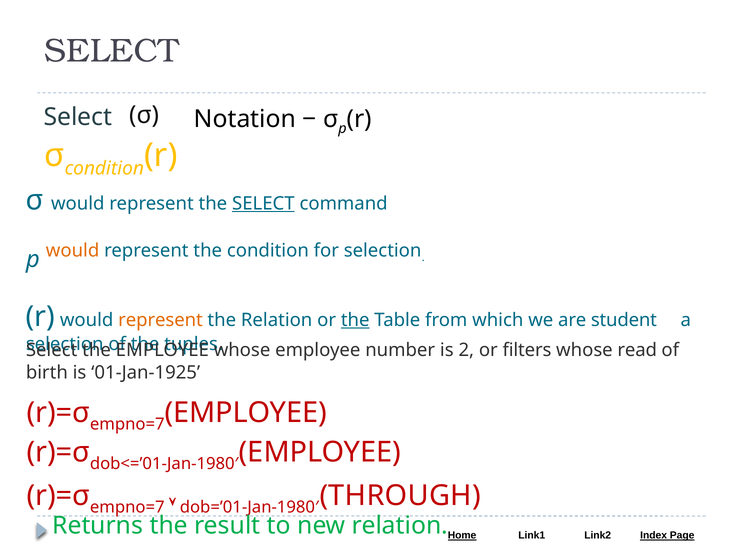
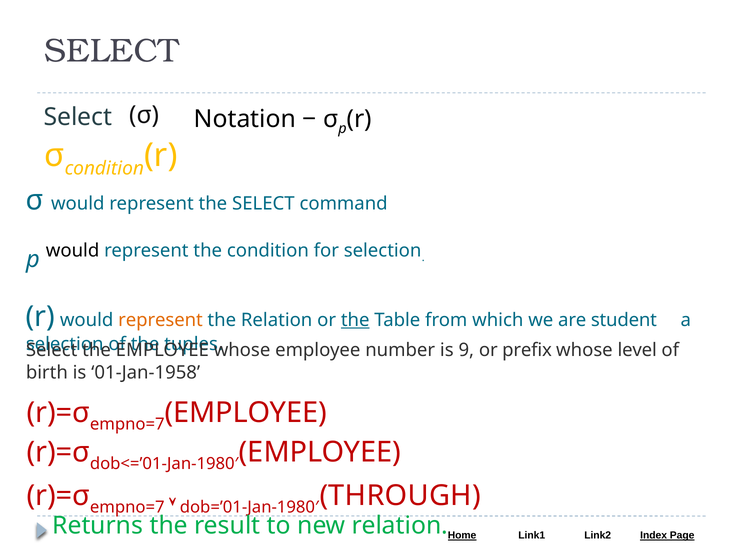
SELECT underline: present -> none (263, 204)
would colour: orange -> black (73, 251)
2: 2 -> 9 (466, 350)
filters: filters -> prefix (527, 350)
read: read -> level (637, 350)
01-Jan-1925: 01-Jan-1925 -> 01-Jan-1958 (146, 373)
